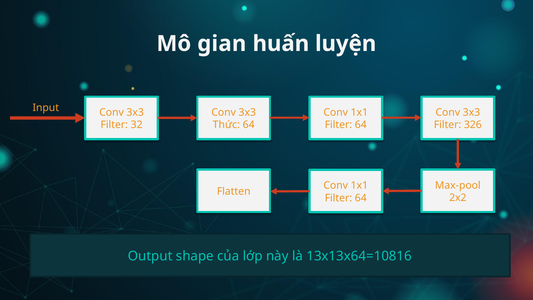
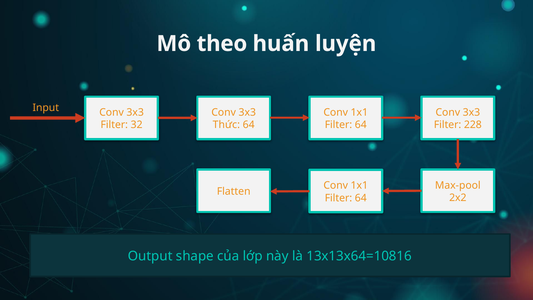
gian: gian -> theo (222, 44)
326: 326 -> 228 (473, 125)
